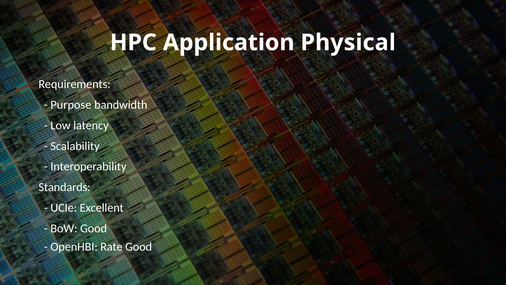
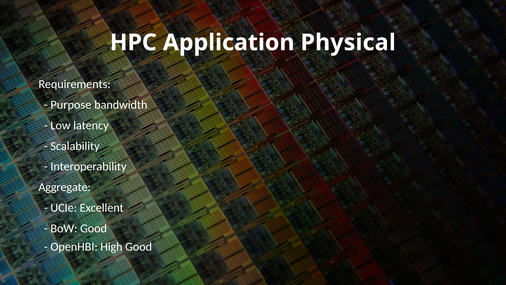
Standards: Standards -> Aggregate (65, 187)
Rate: Rate -> High (111, 246)
